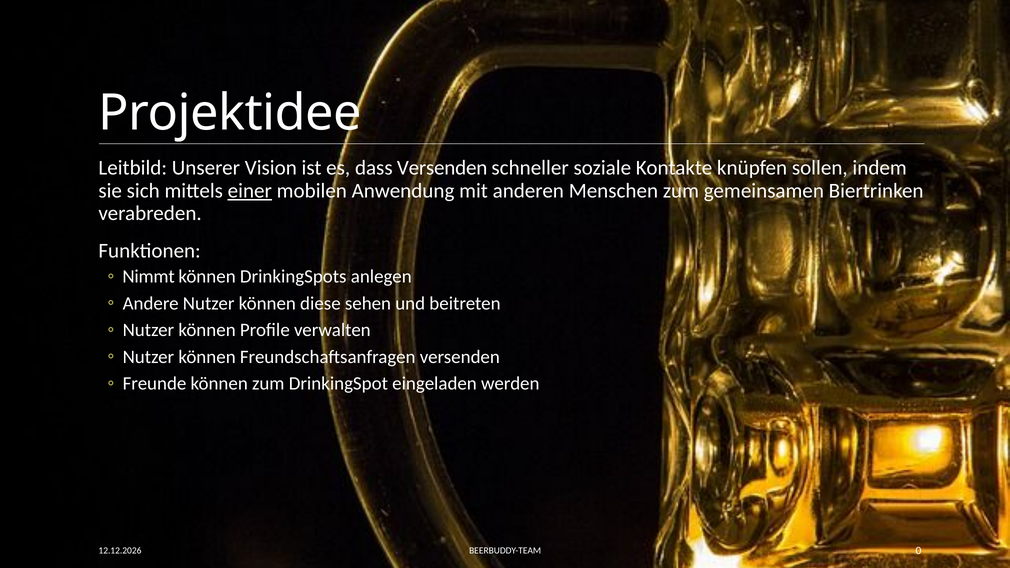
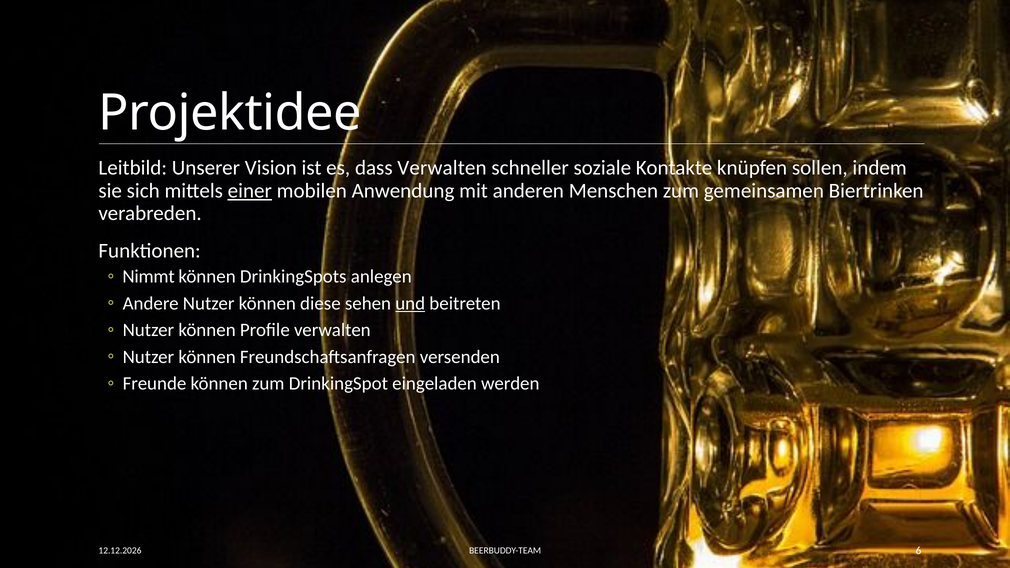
dass Versenden: Versenden -> Verwalten (442, 168)
und underline: none -> present (410, 303)
0: 0 -> 6 (919, 551)
